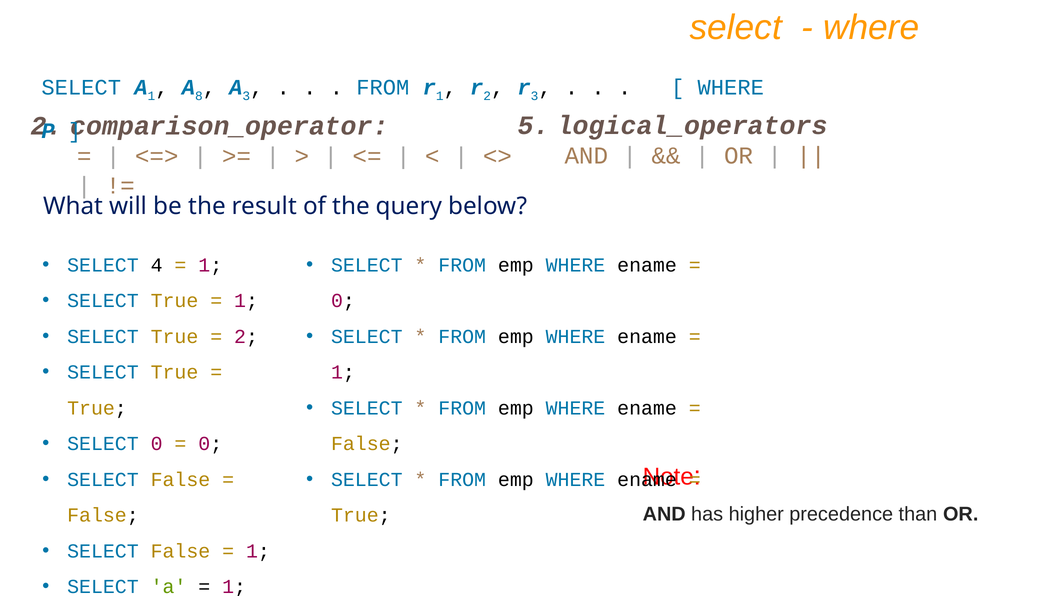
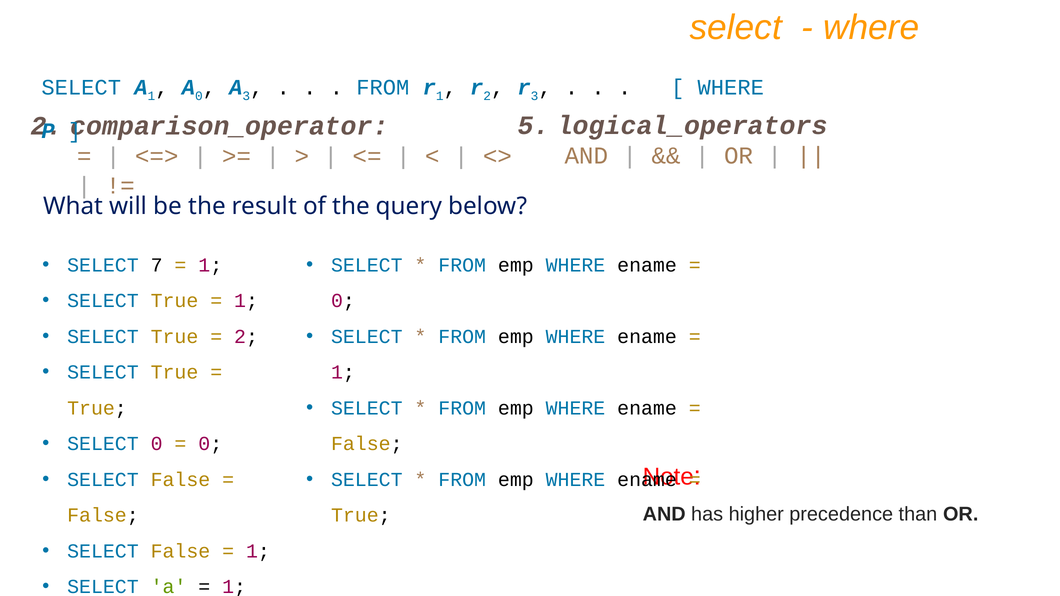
A 8: 8 -> 0 (199, 96)
4: 4 -> 7 (157, 265)
